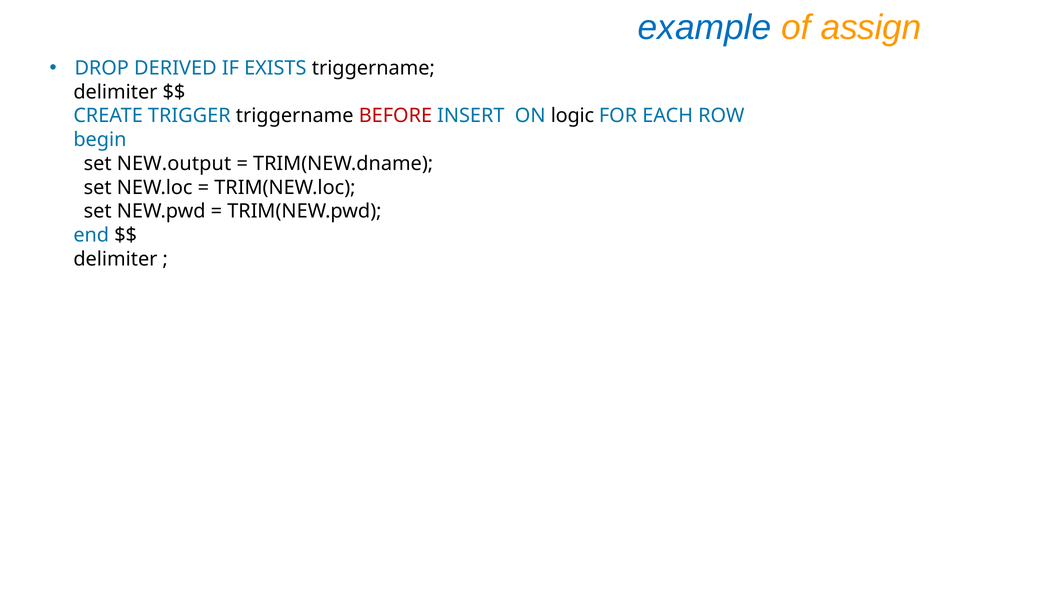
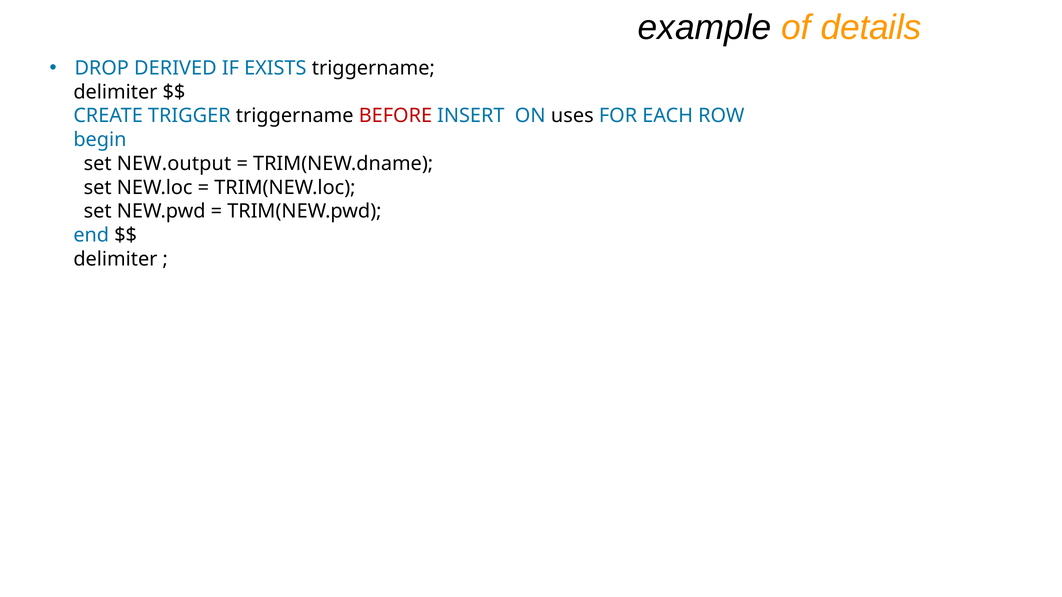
example colour: blue -> black (705, 28)
assign: assign -> details (871, 28)
logic: logic -> uses (572, 116)
